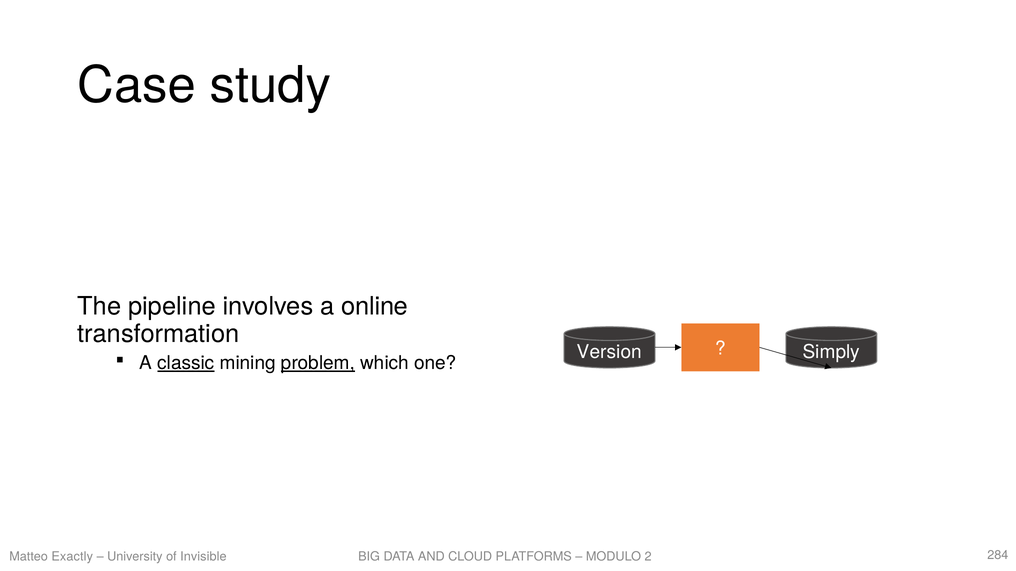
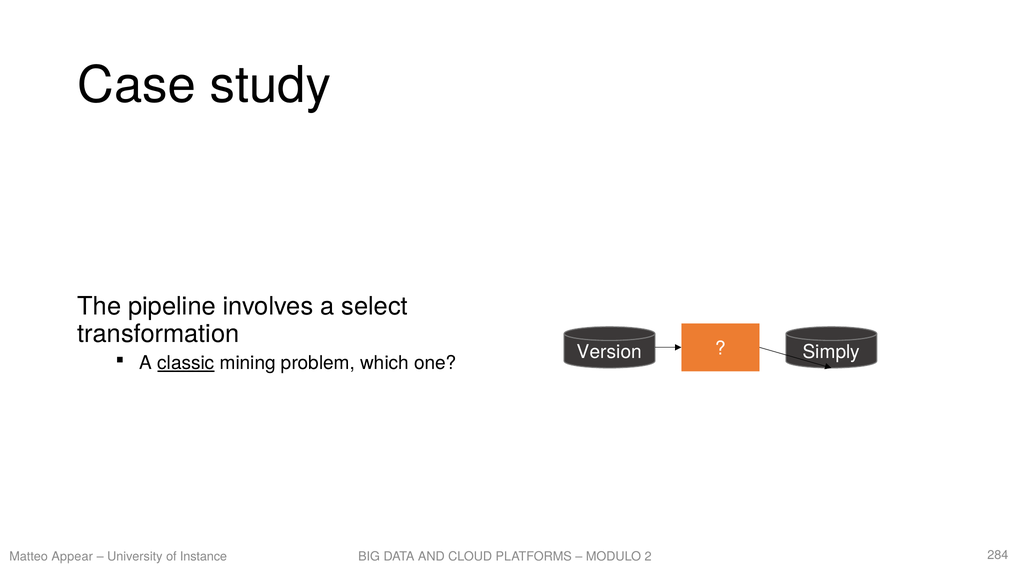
online: online -> select (375, 307)
problem underline: present -> none (318, 363)
Exactly: Exactly -> Appear (72, 557)
Invisible: Invisible -> Instance (203, 557)
